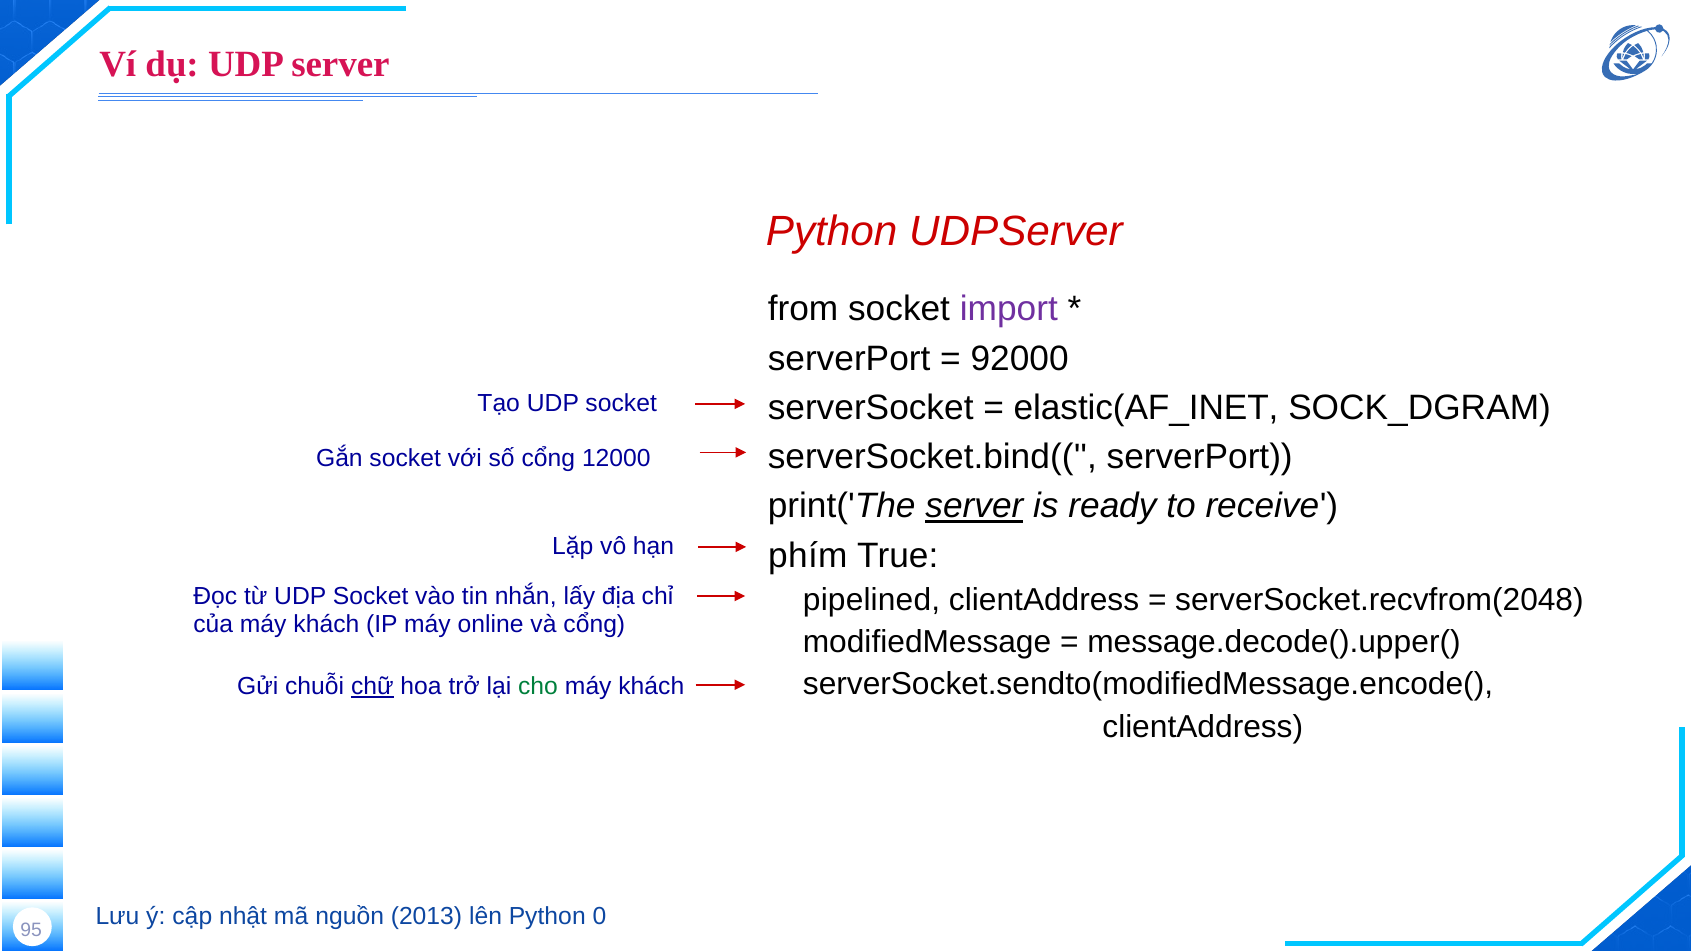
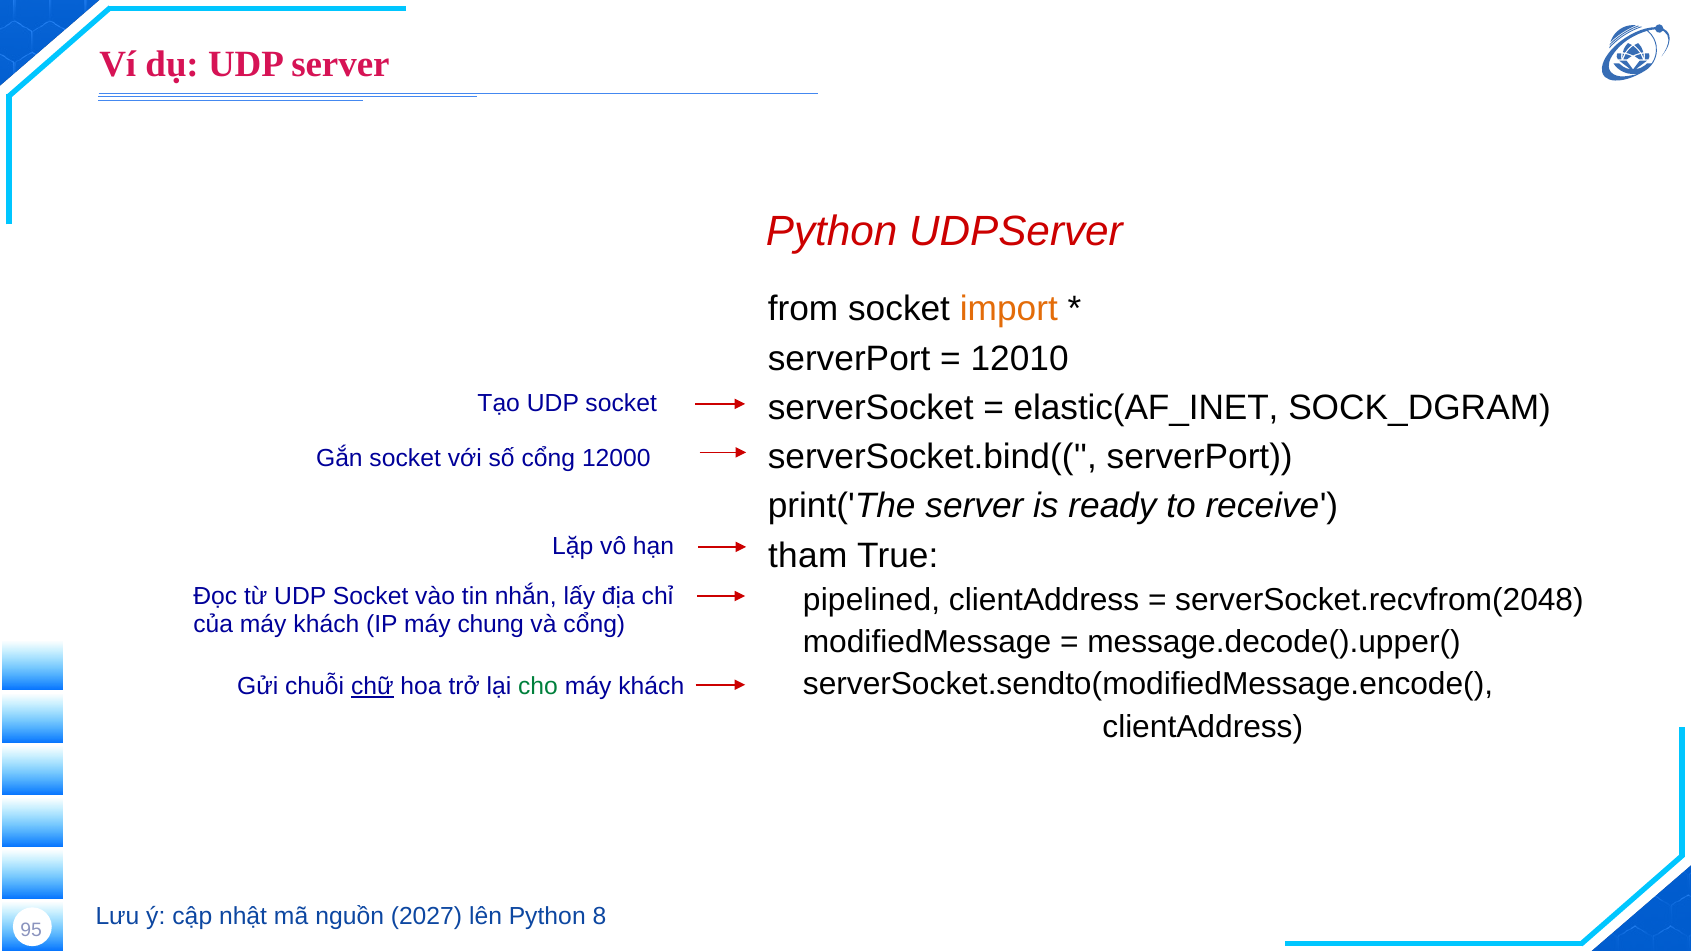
import colour: purple -> orange (1009, 309)
92000: 92000 -> 12010 (1020, 358)
server underline: present -> none (974, 506)
phím: phím -> tham (808, 556)
online: online -> chung (491, 625)
2013: 2013 -> 2027 (426, 916)
0: 0 -> 8 (599, 916)
